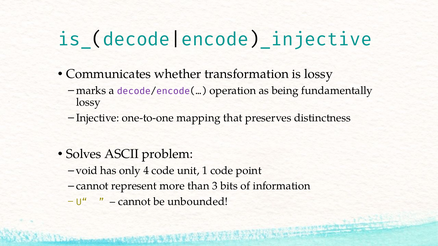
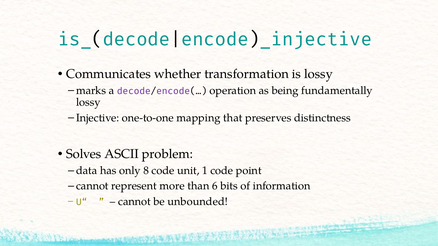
void: void -> data (87, 171)
4: 4 -> 8 (146, 171)
3: 3 -> 6 (215, 186)
